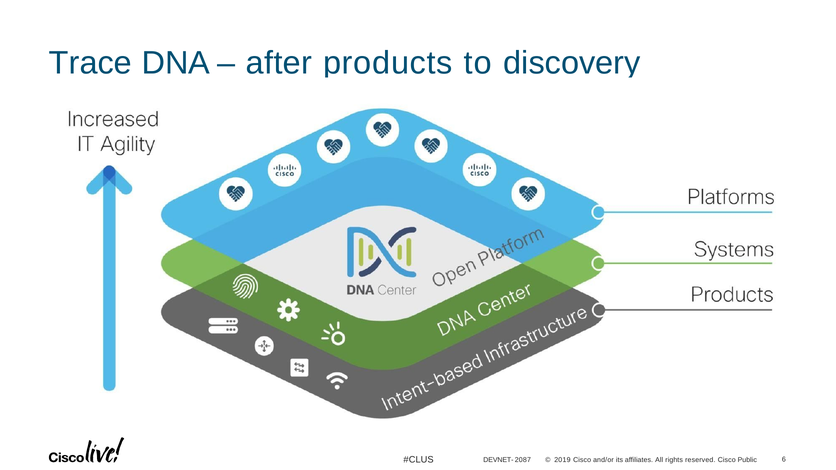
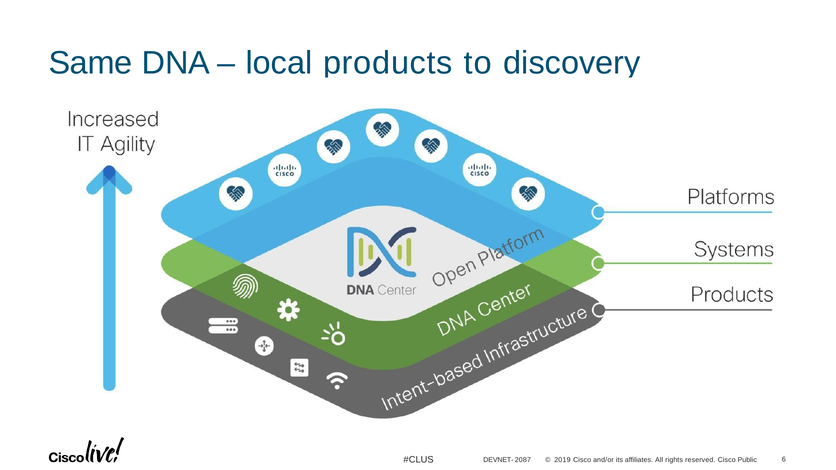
Trace: Trace -> Same (91, 63)
after: after -> local (279, 63)
